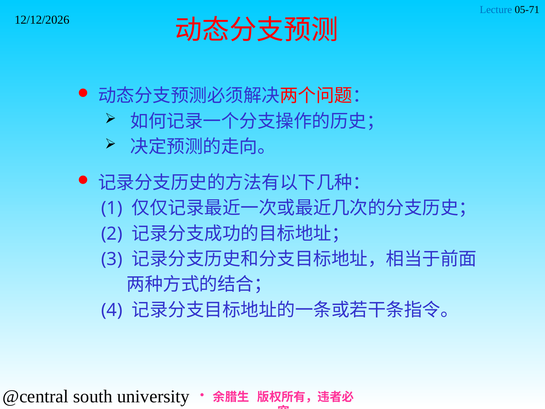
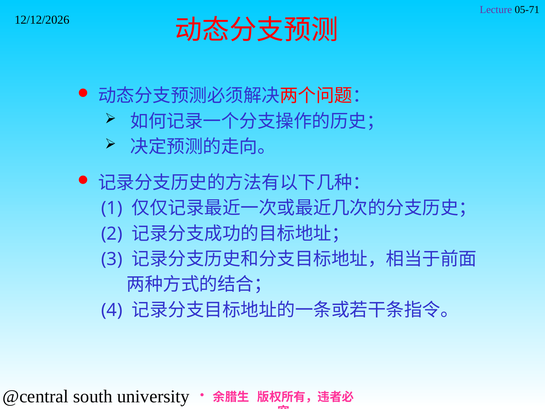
Lecture colour: blue -> purple (496, 10)
